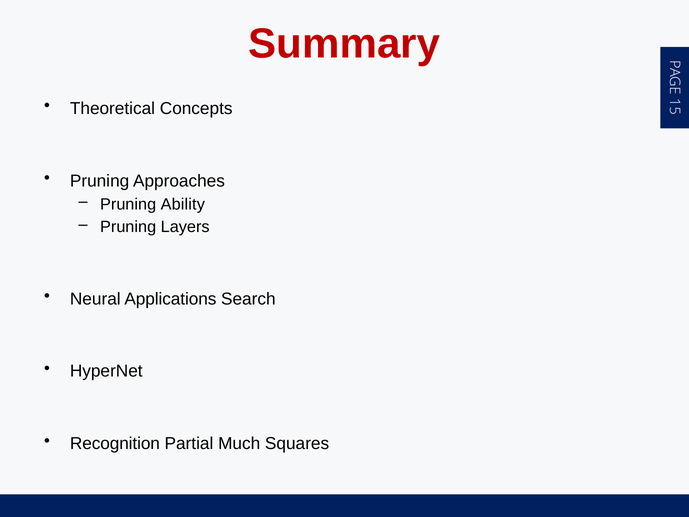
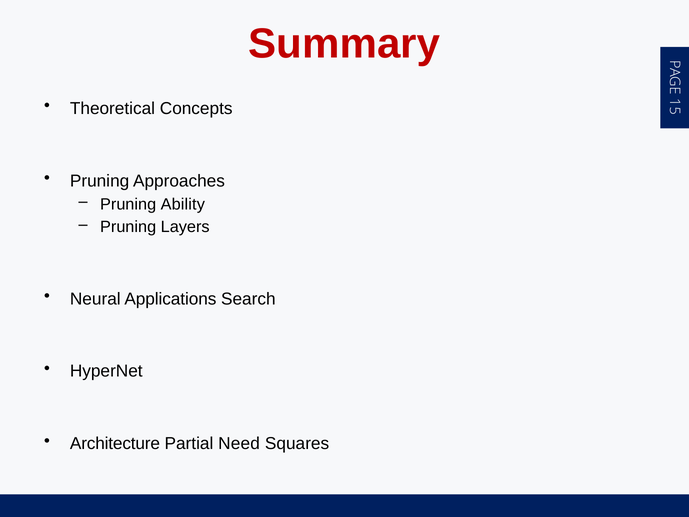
Recognition: Recognition -> Architecture (115, 443)
Much: Much -> Need (239, 443)
